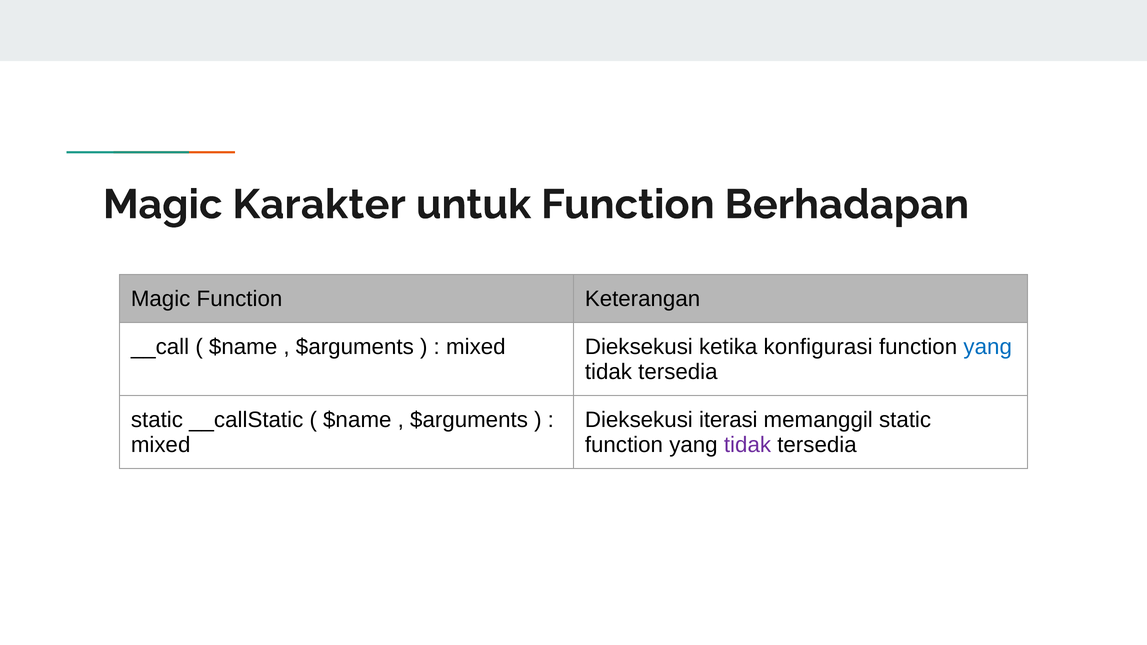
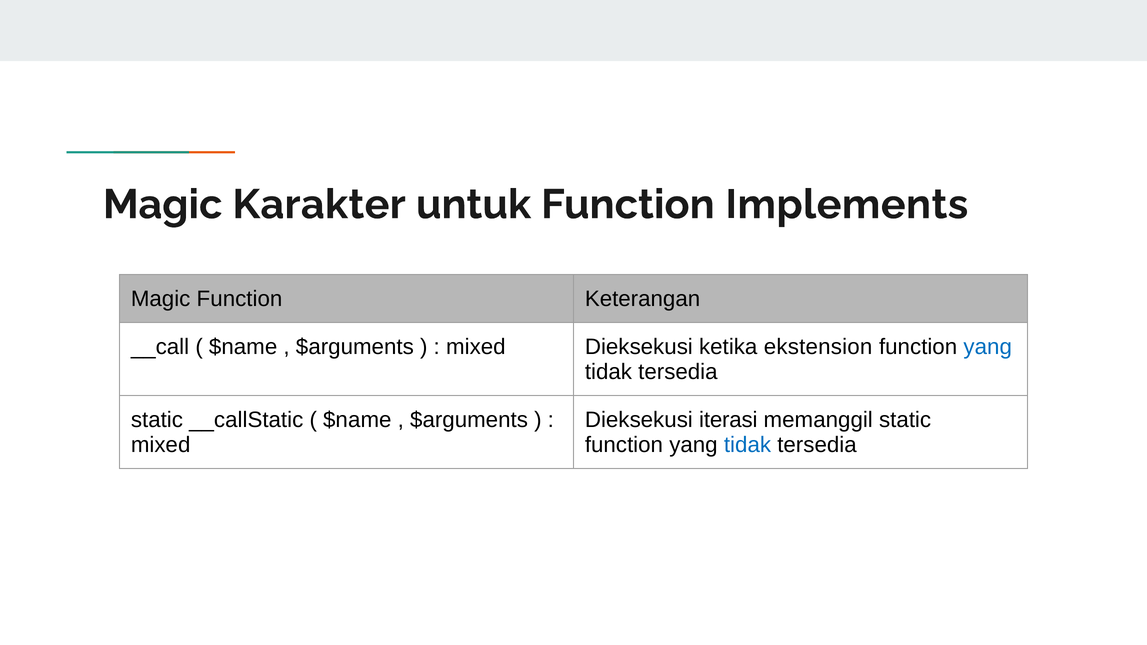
Berhadapan: Berhadapan -> Implements (847, 205)
konfigurasi: konfigurasi -> ekstension (818, 347)
tidak colour: purple -> blue (747, 445)
